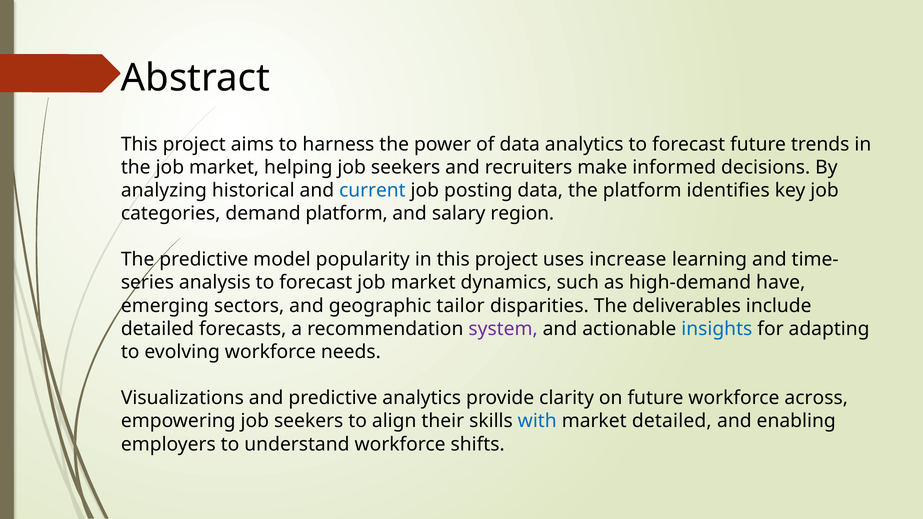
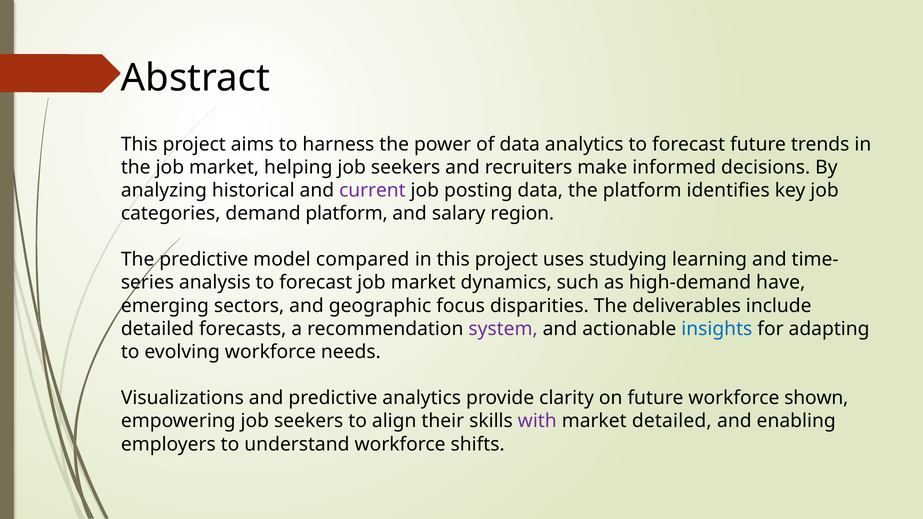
current colour: blue -> purple (372, 190)
popularity: popularity -> compared (363, 260)
increase: increase -> studying (628, 260)
tailor: tailor -> focus (461, 306)
across: across -> shown (816, 398)
with colour: blue -> purple (537, 421)
